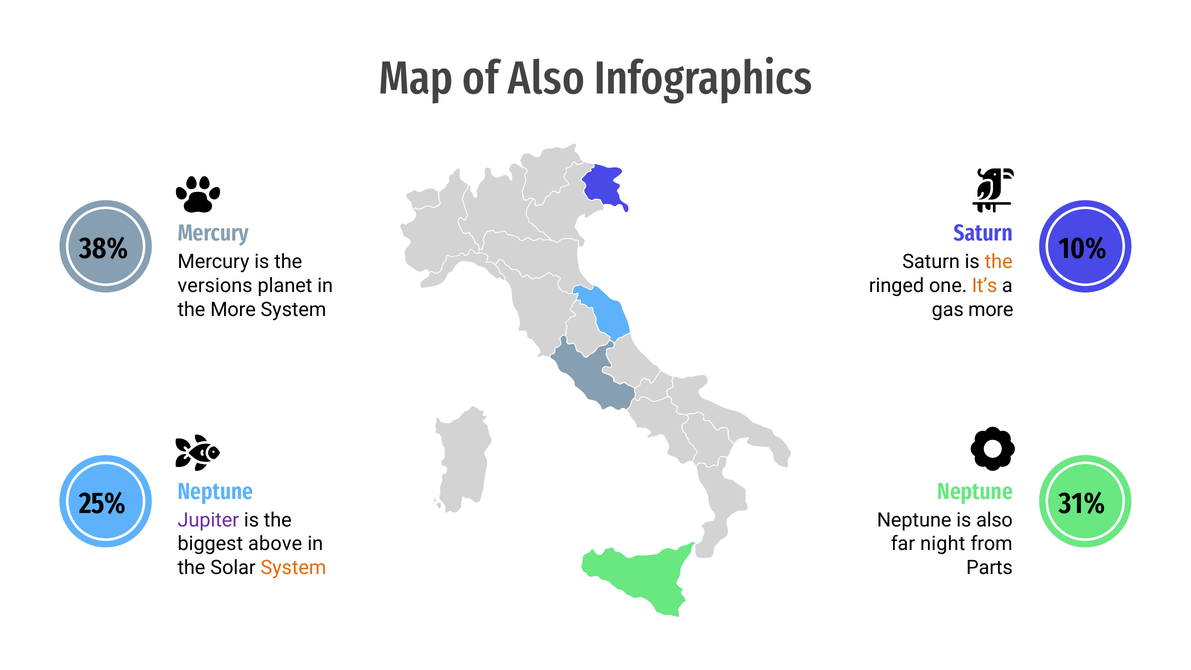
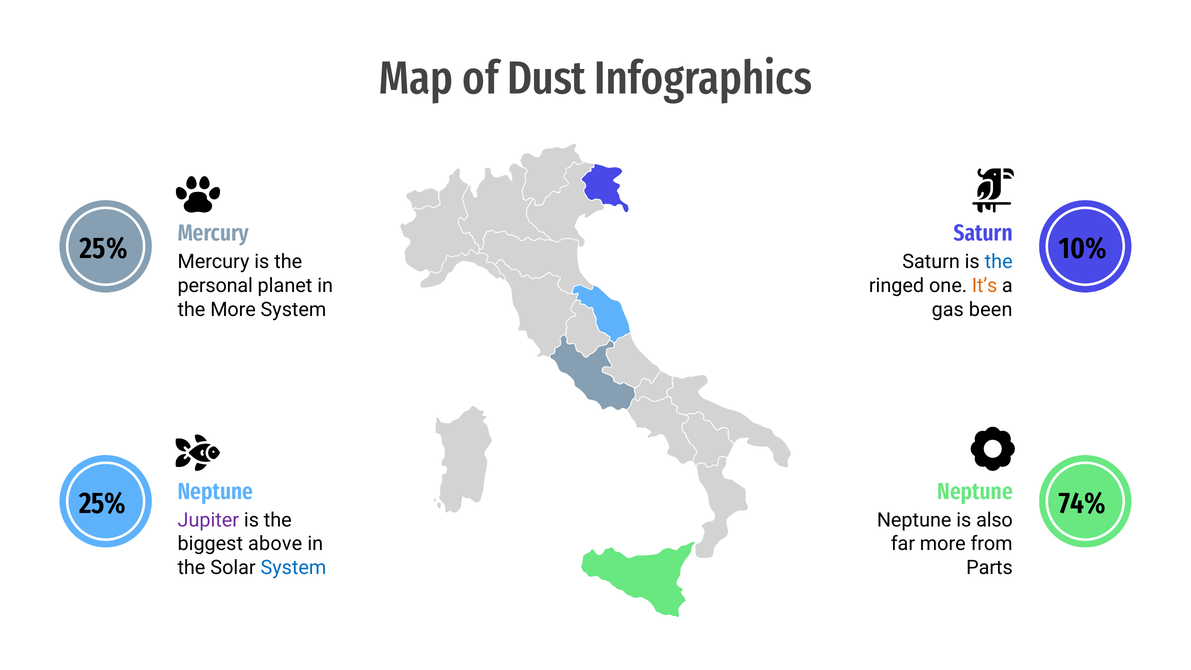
of Also: Also -> Dust (547, 79)
38%: 38% -> 25% (104, 248)
the colour: orange -> blue (999, 262)
versions: versions -> personal (215, 286)
gas more: more -> been (991, 309)
31%: 31% -> 74% (1082, 503)
far night: night -> more (943, 544)
System colour: orange -> blue (293, 568)
